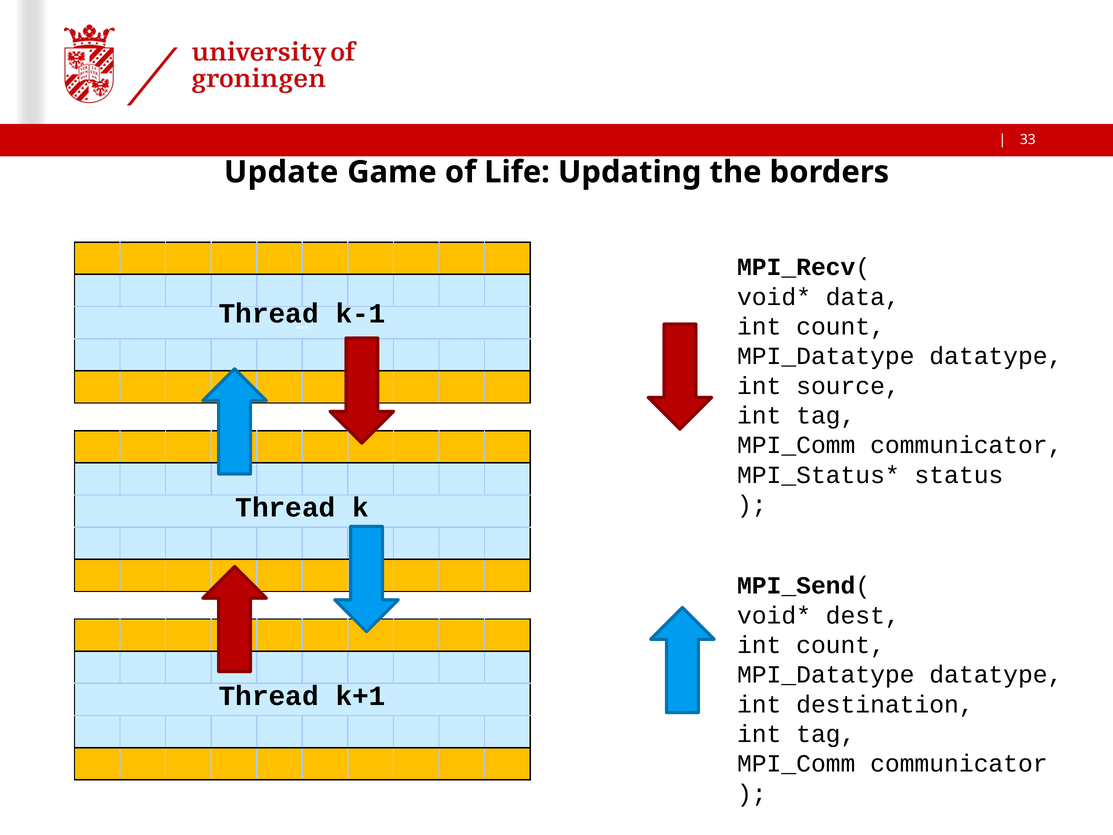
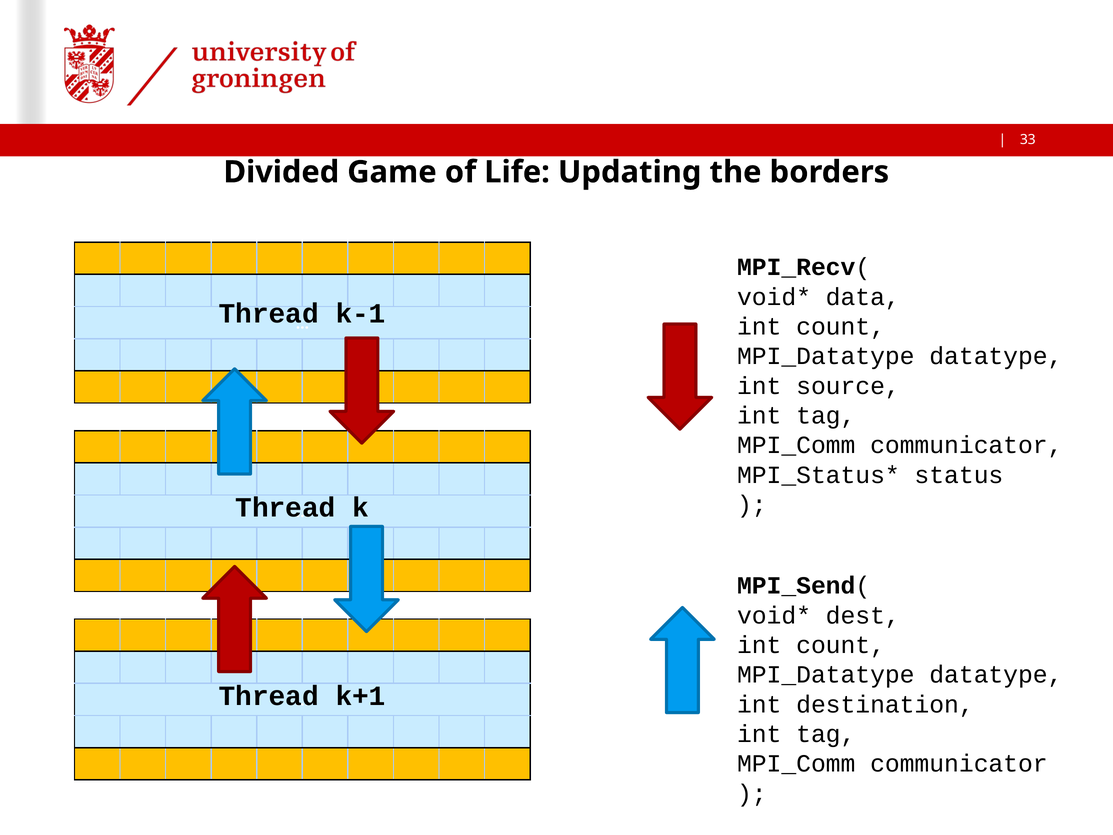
Update: Update -> Divided (281, 172)
